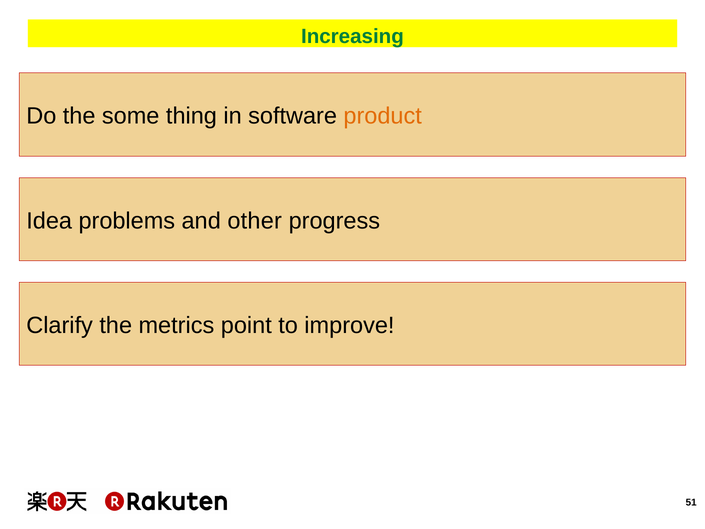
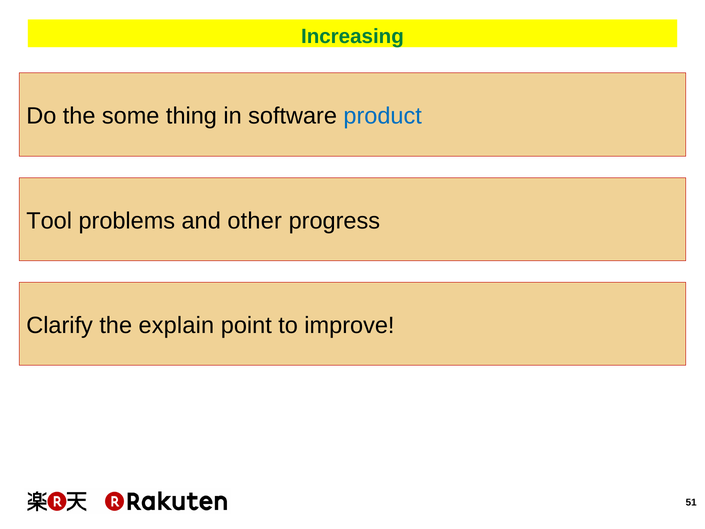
product colour: orange -> blue (383, 116)
Idea: Idea -> Tool (49, 221)
metrics: metrics -> explain (176, 325)
